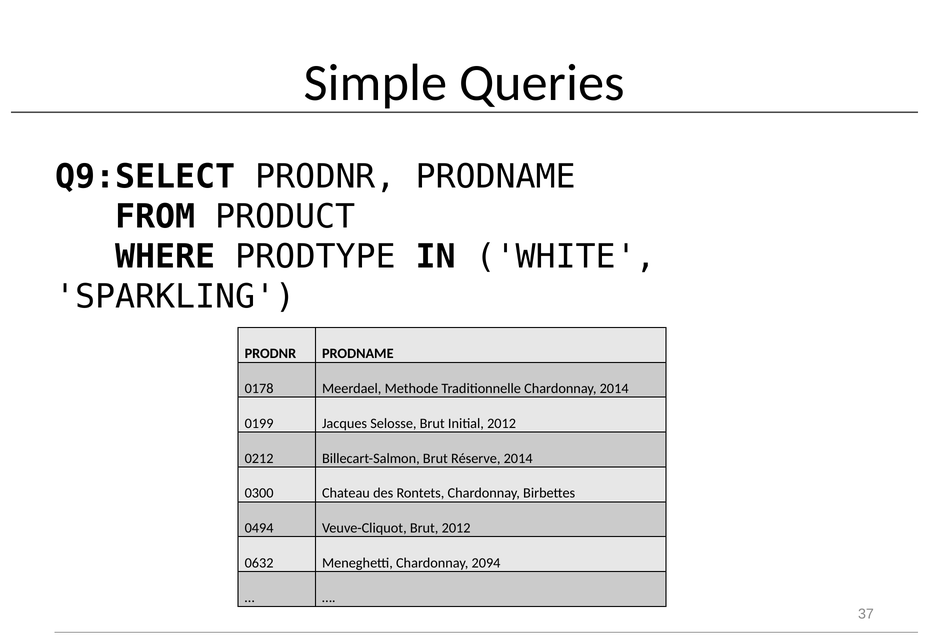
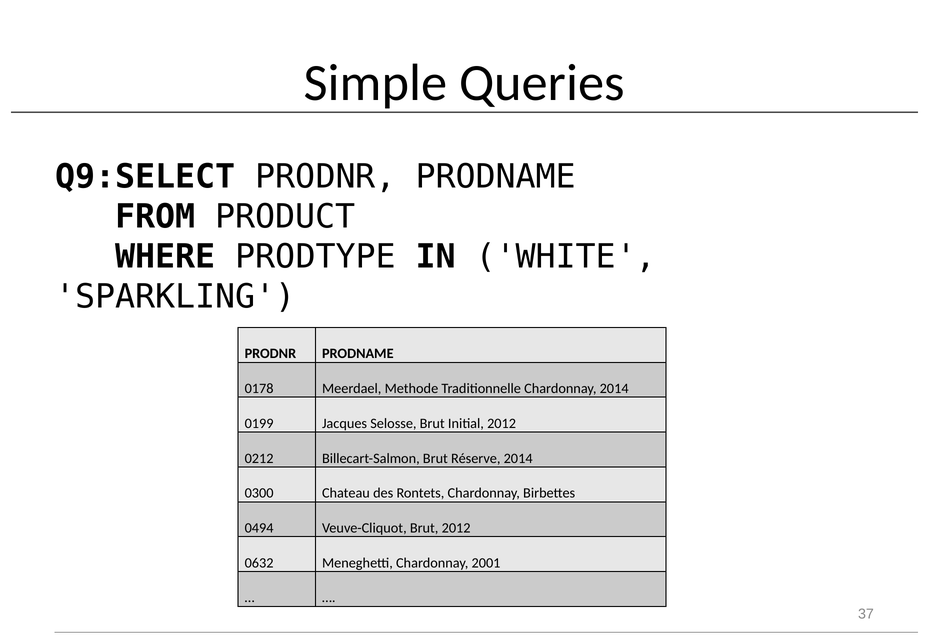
2094: 2094 -> 2001 (486, 563)
